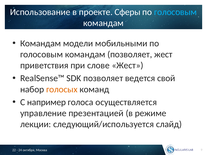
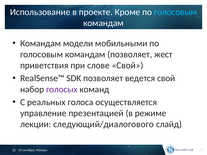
Сферы: Сферы -> Кроме (128, 12)
слове Жест: Жест -> Свой (128, 66)
голосых colour: orange -> purple (62, 89)
например: например -> реальных (46, 102)
следующий/используется: следующий/используется -> следующий/диалогового (104, 124)
